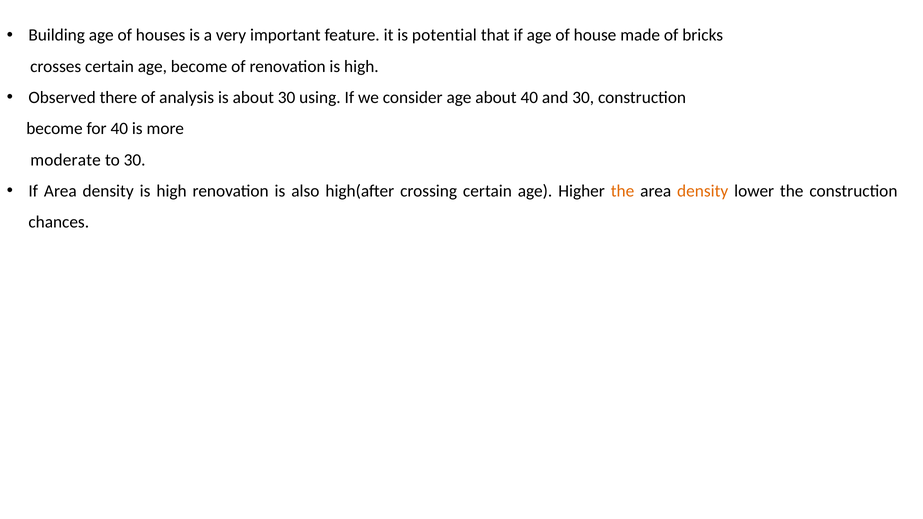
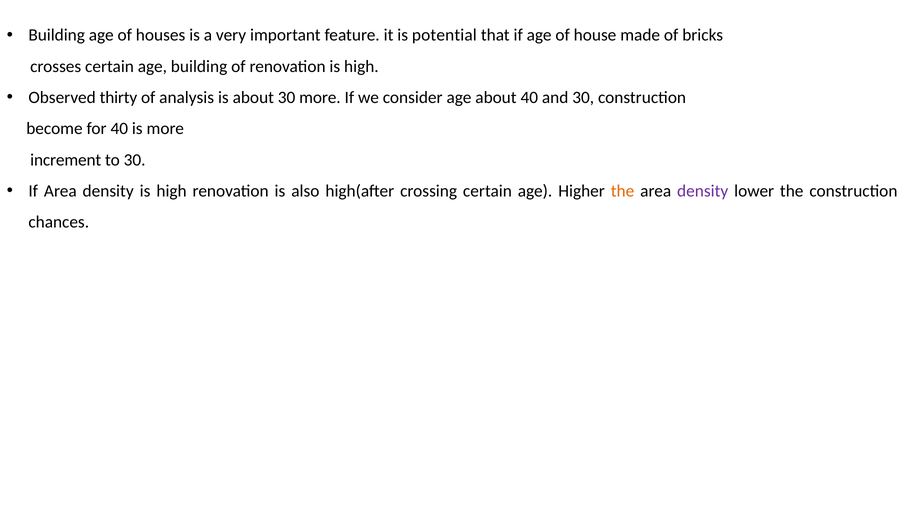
age become: become -> building (199, 66)
there: there -> thirty (118, 98)
30 using: using -> more (320, 98)
moderate: moderate -> increment (66, 160)
density colour: orange -> purple (703, 191)
